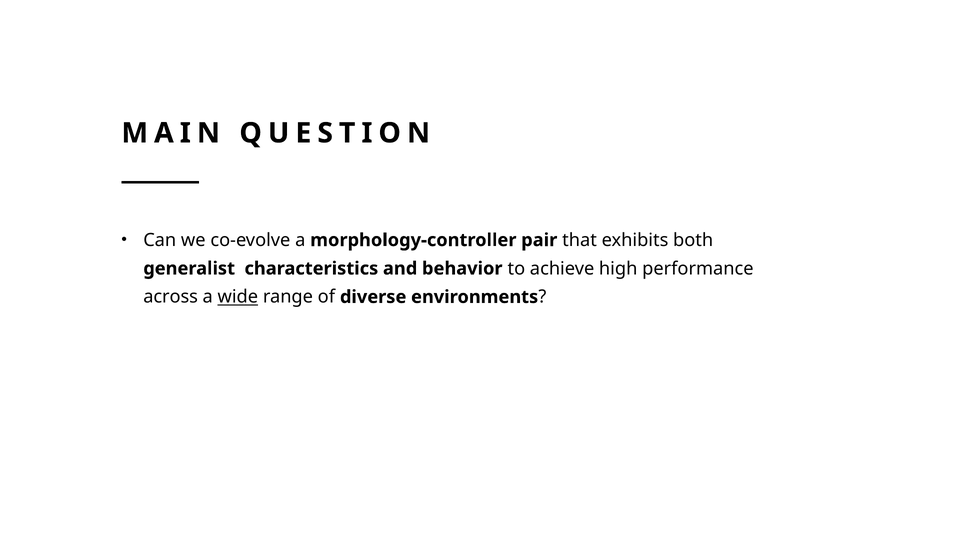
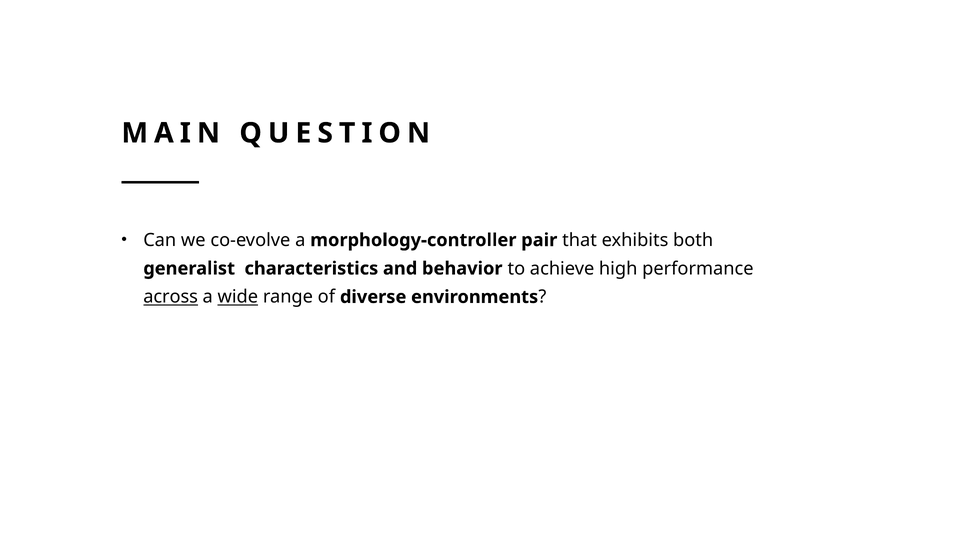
across underline: none -> present (171, 297)
